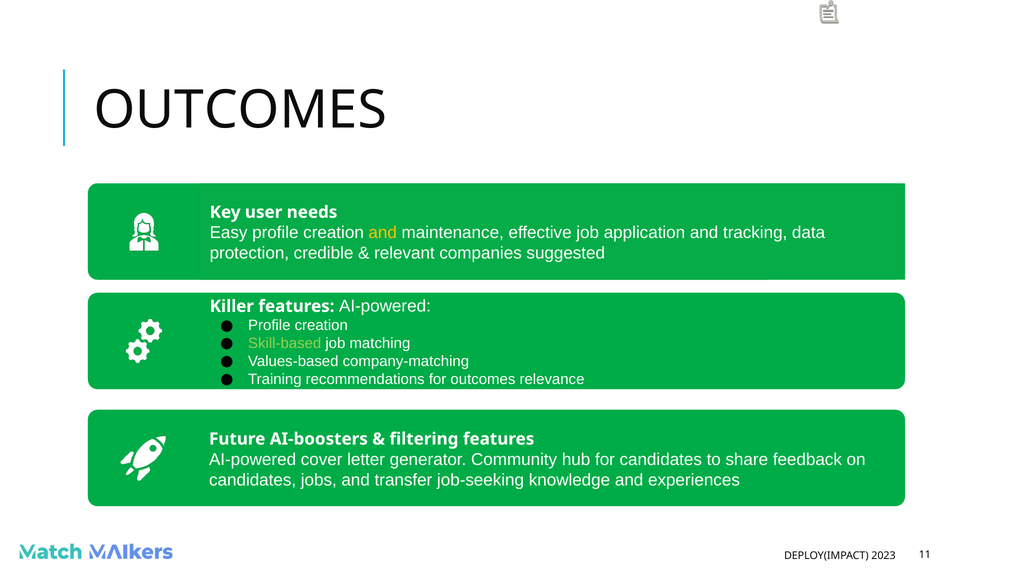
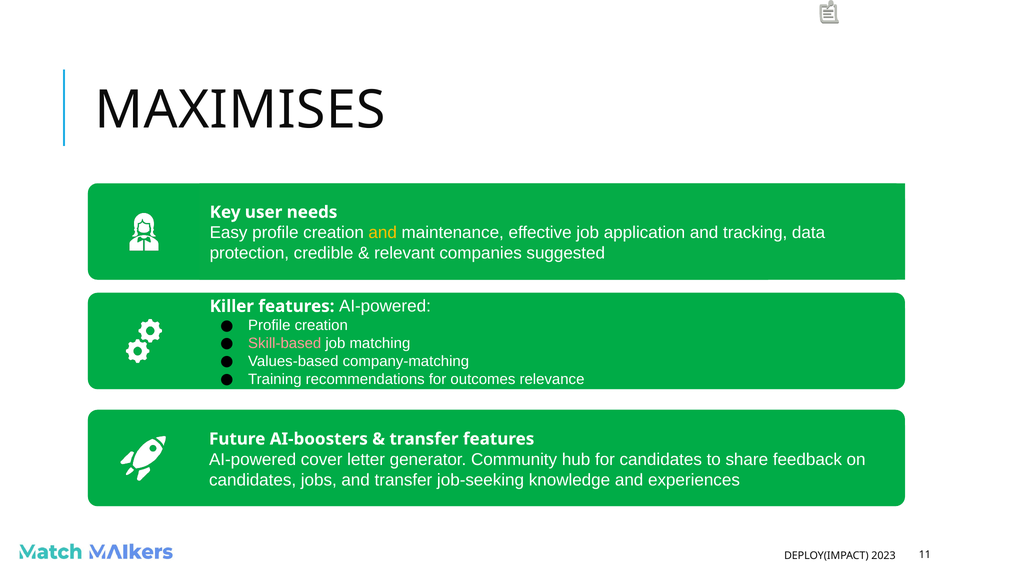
OUTCOMES: OUTCOMES -> MAXIMISES (240, 110)
Skill-based colour: light green -> pink (285, 344)
filtering: filtering -> transfer (424, 439)
